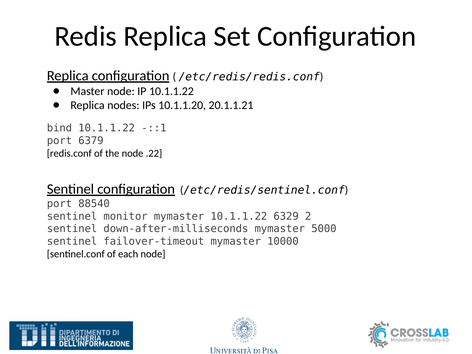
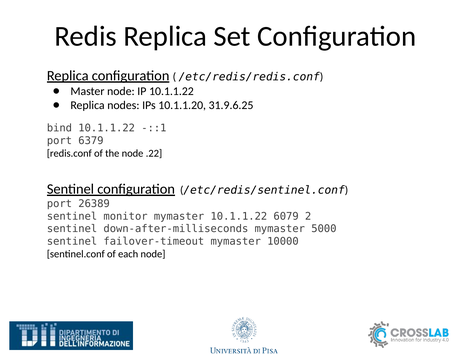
20.1.1.21: 20.1.1.21 -> 31.9.6.25 (231, 105)
88540: 88540 -> 26389 (94, 204)
6329: 6329 -> 6079 (286, 216)
